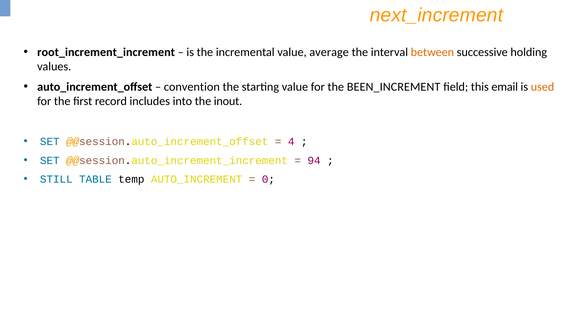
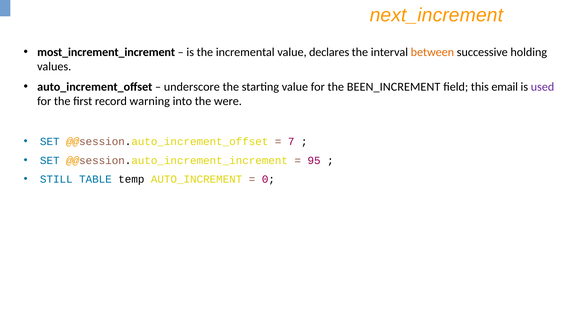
root_increment_increment: root_increment_increment -> most_increment_increment (106, 52)
average: average -> declares (329, 52)
convention: convention -> underscore (192, 87)
used colour: orange -> purple (543, 87)
includes: includes -> warning (150, 101)
inout: inout -> were (228, 101)
4: 4 -> 7 (291, 142)
94: 94 -> 95 (314, 161)
